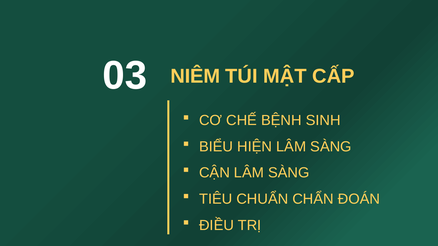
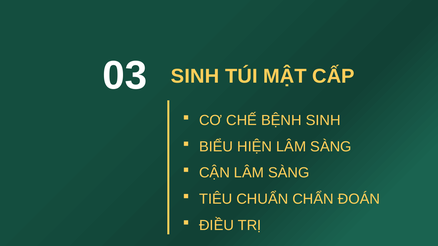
03 NIÊM: NIÊM -> SINH (195, 76)
